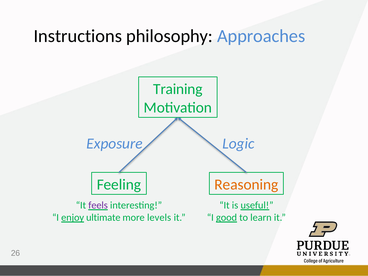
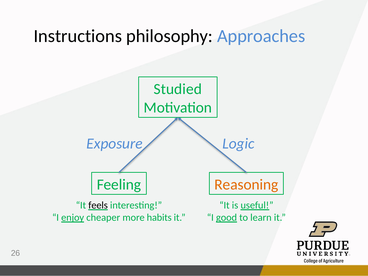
Training: Training -> Studied (178, 89)
feels colour: purple -> black (98, 205)
ultimate: ultimate -> cheaper (103, 218)
levels: levels -> habits (159, 218)
